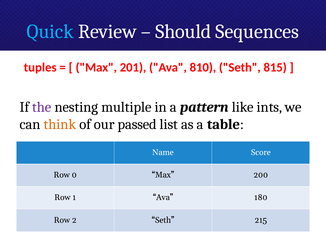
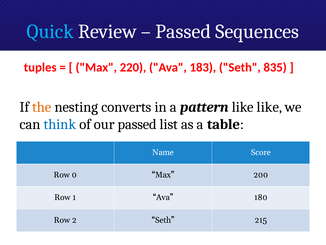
Should: Should -> Passed (183, 32)
201: 201 -> 220 (133, 67)
810: 810 -> 183 (203, 67)
815: 815 -> 835 (275, 67)
the colour: purple -> orange (42, 107)
multiple: multiple -> converts (126, 107)
like ints: ints -> like (269, 107)
think colour: orange -> blue (60, 124)
